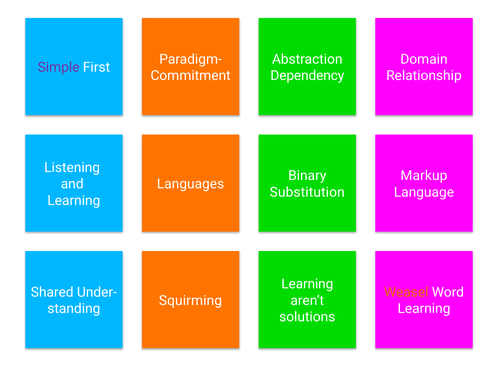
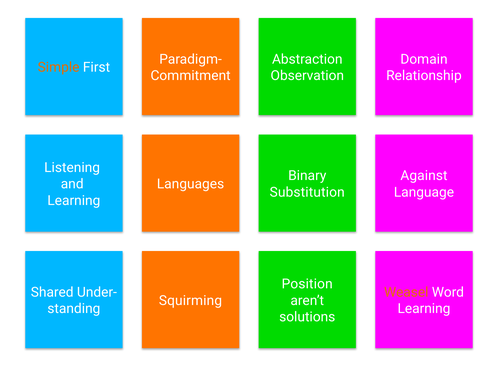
Simple colour: purple -> orange (59, 68)
Dependency: Dependency -> Observation (307, 76)
Markup: Markup -> Against (424, 176)
Learning: Learning -> Position (307, 284)
